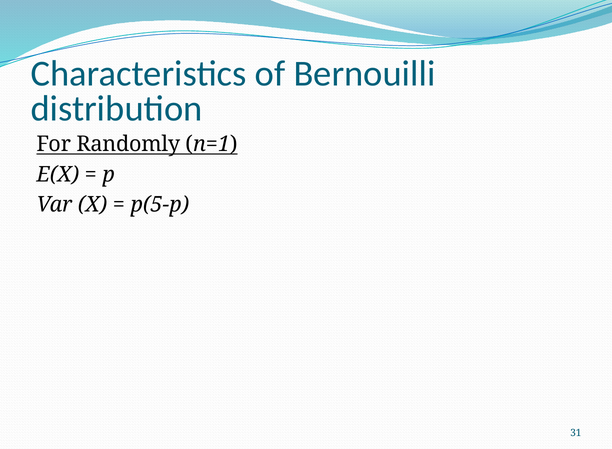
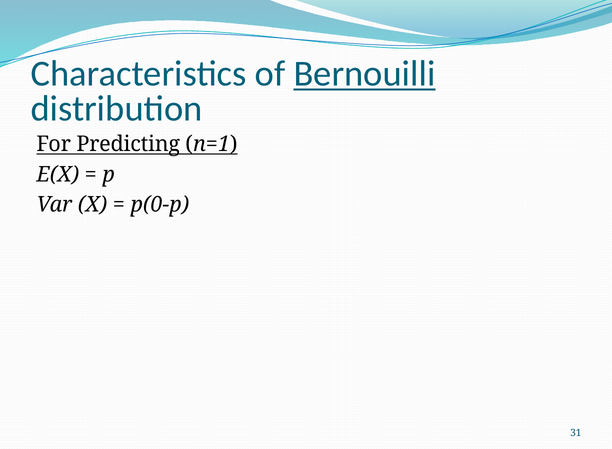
Bernouilli underline: none -> present (364, 74)
Randomly: Randomly -> Predicting (128, 144)
p(5-p: p(5-p -> p(0-p (160, 204)
